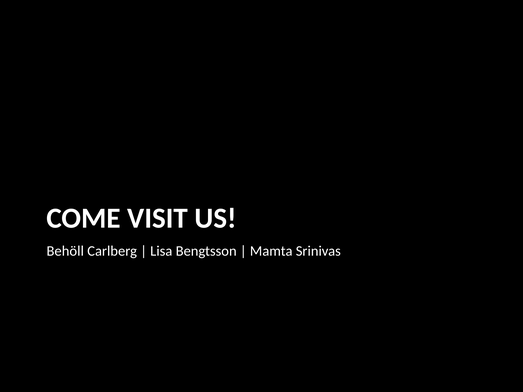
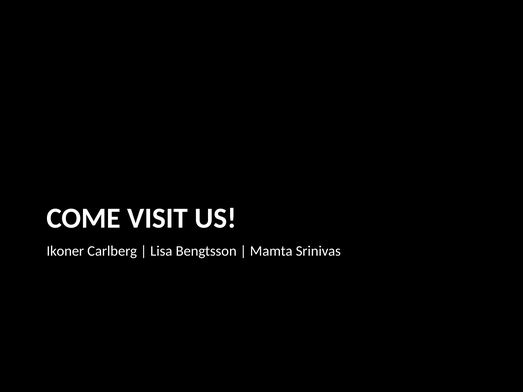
Behöll: Behöll -> Ikoner (65, 251)
